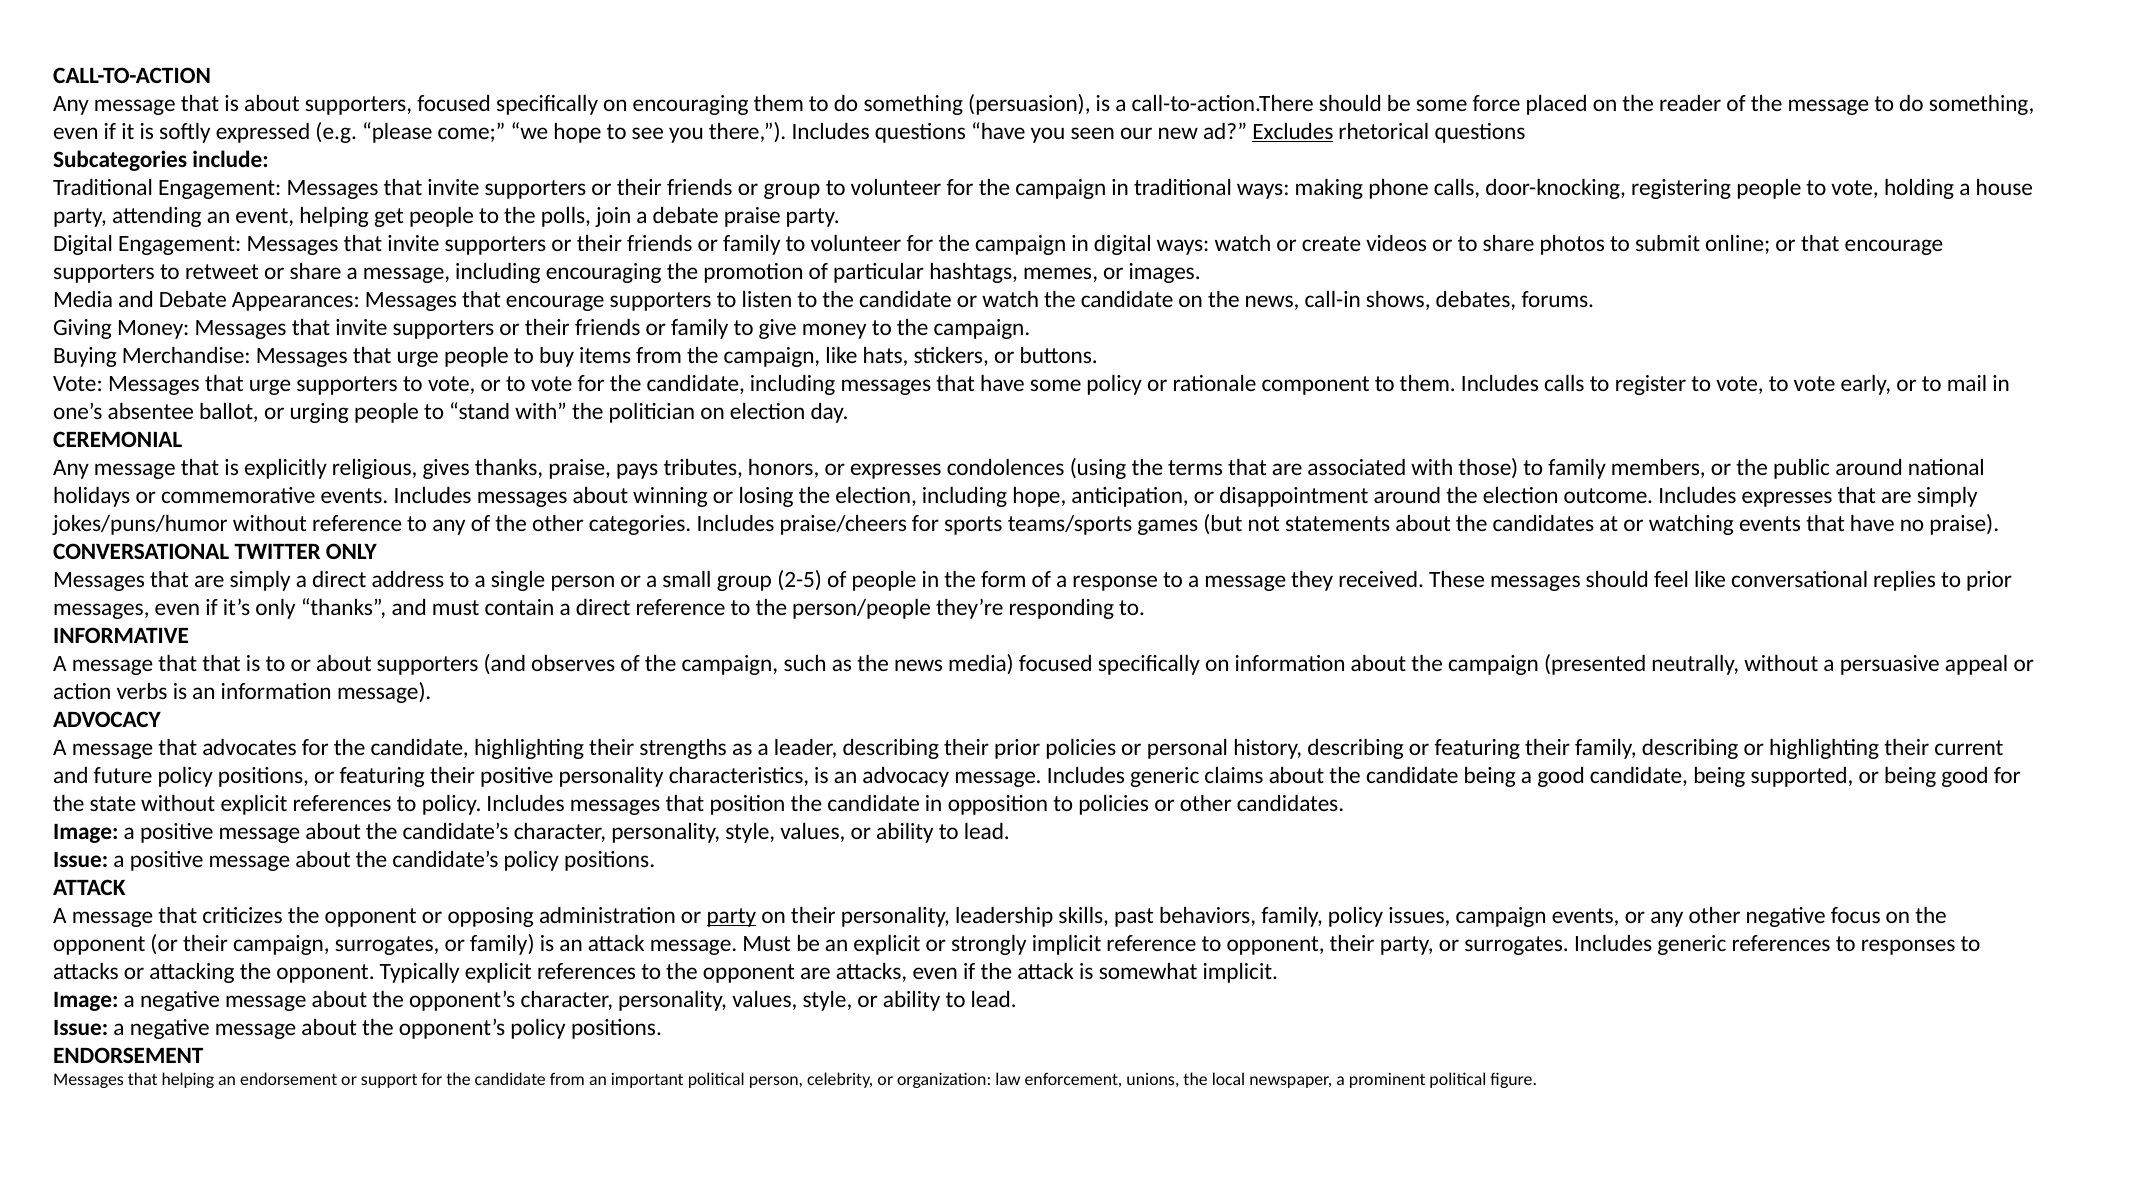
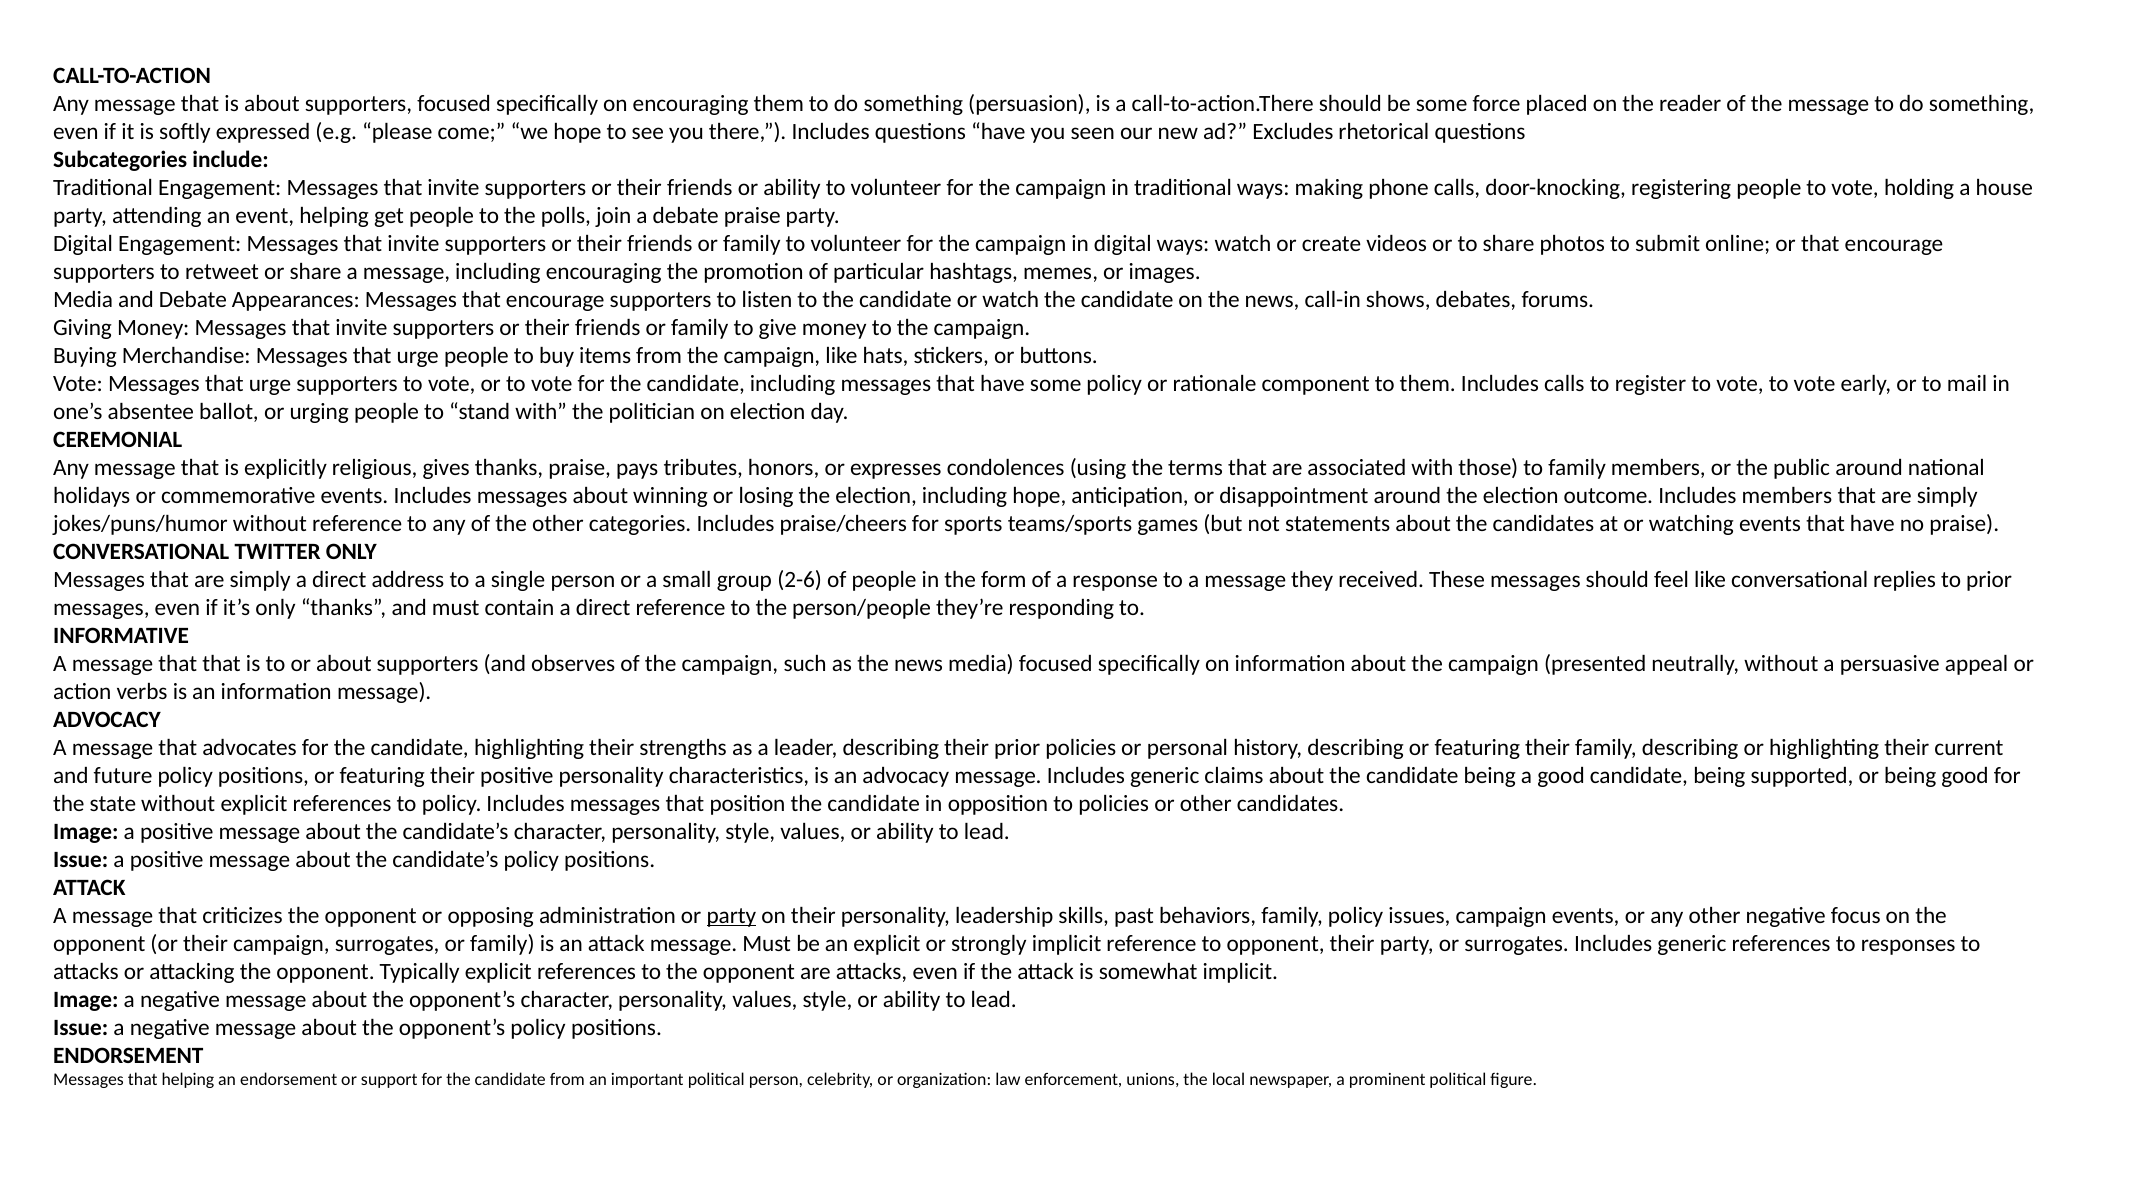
Excludes underline: present -> none (1293, 132)
friends or group: group -> ability (792, 188)
Includes expresses: expresses -> members (1787, 495)
2-5: 2-5 -> 2-6 (800, 579)
